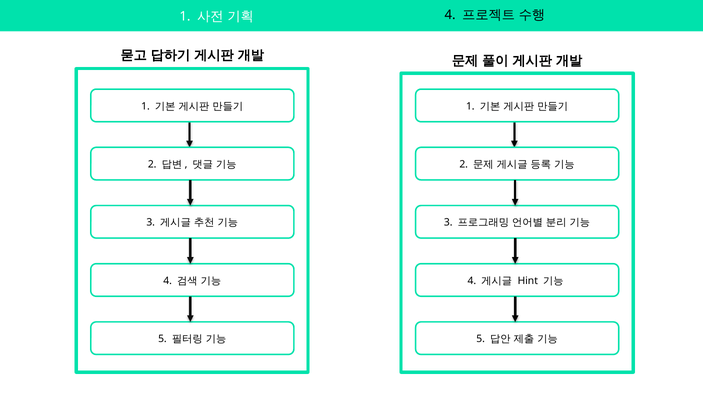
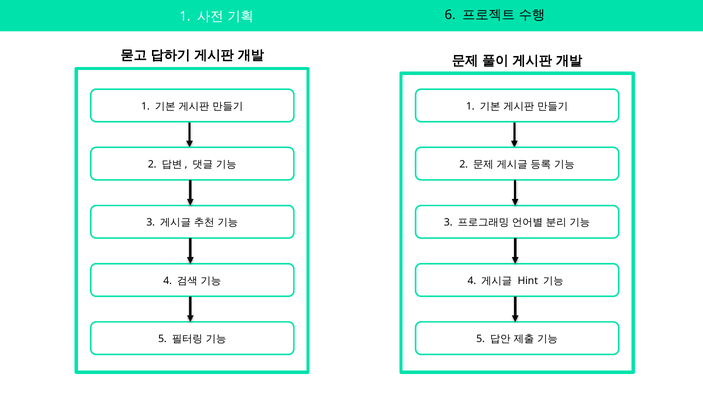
4: 4 -> 6 (450, 15)
